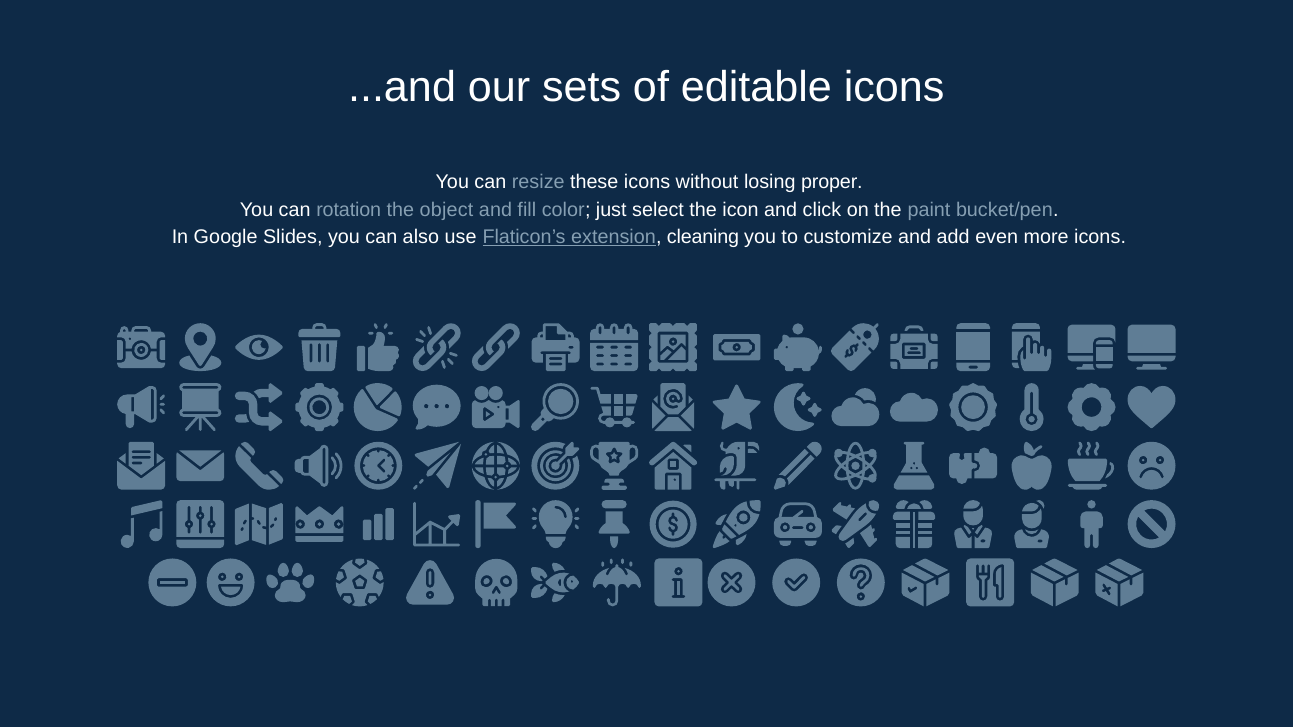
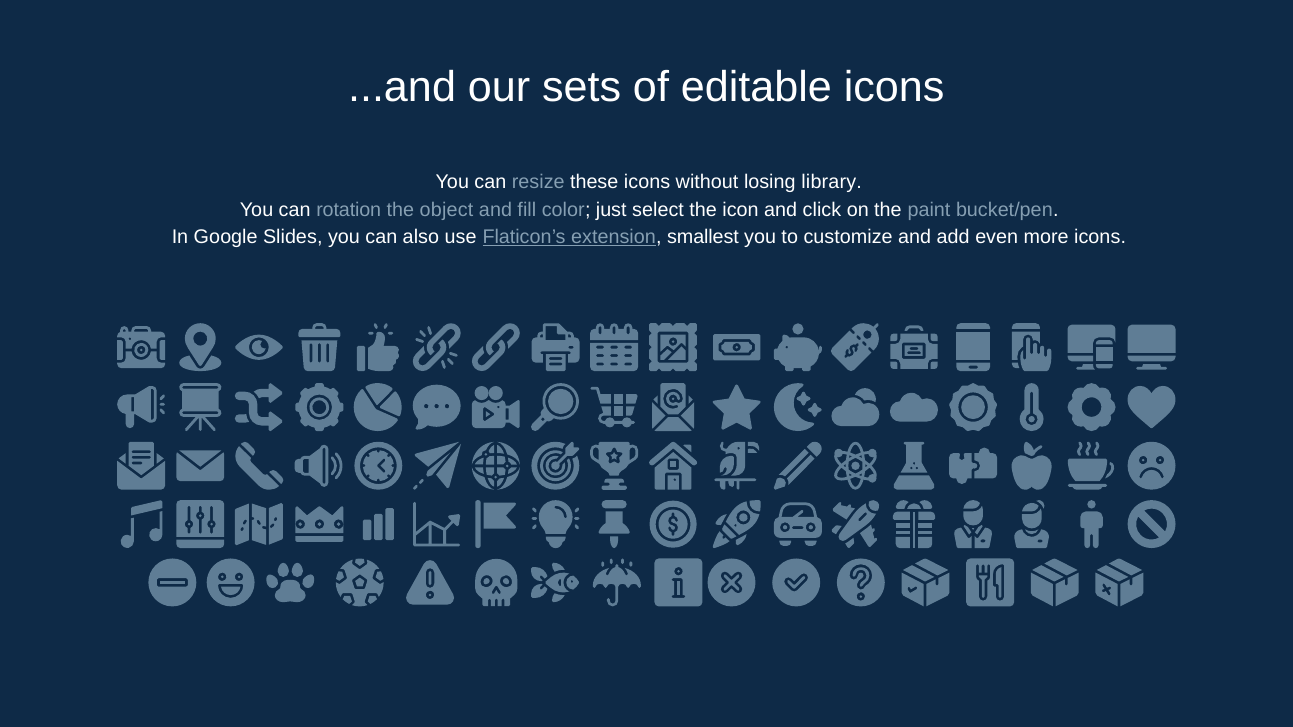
proper: proper -> library (832, 182)
cleaning: cleaning -> smallest (703, 237)
